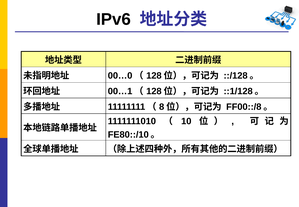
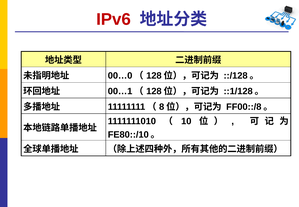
IPv6 colour: black -> red (114, 19)
